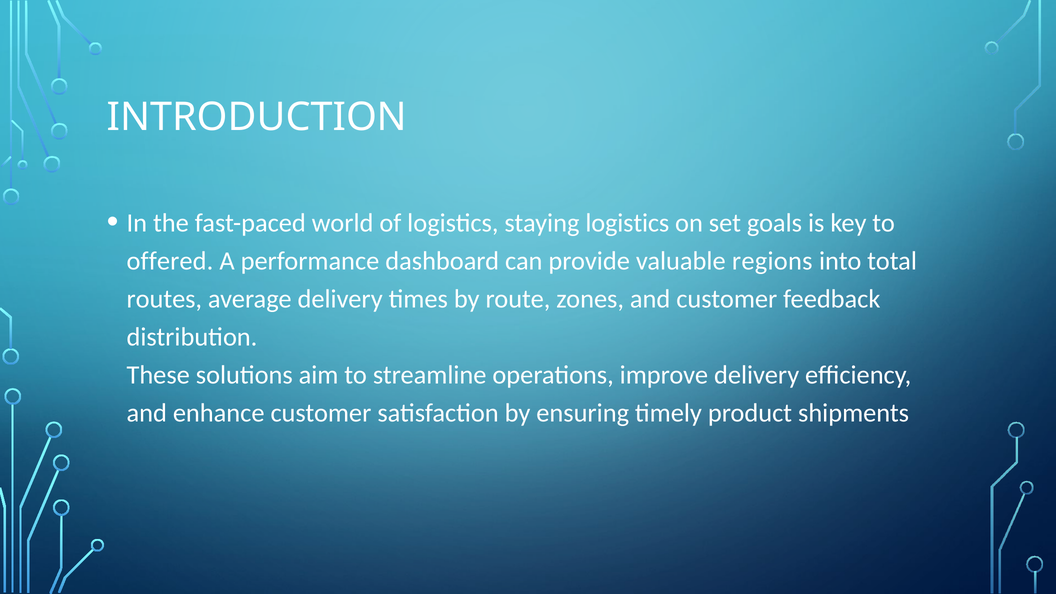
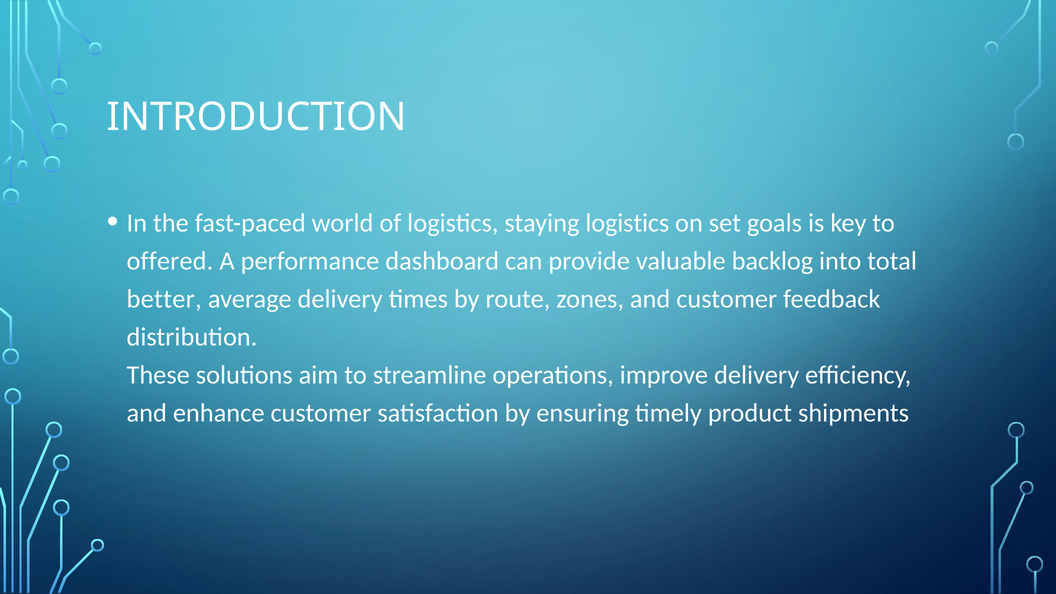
regions: regions -> backlog (772, 261)
routes: routes -> better (164, 299)
